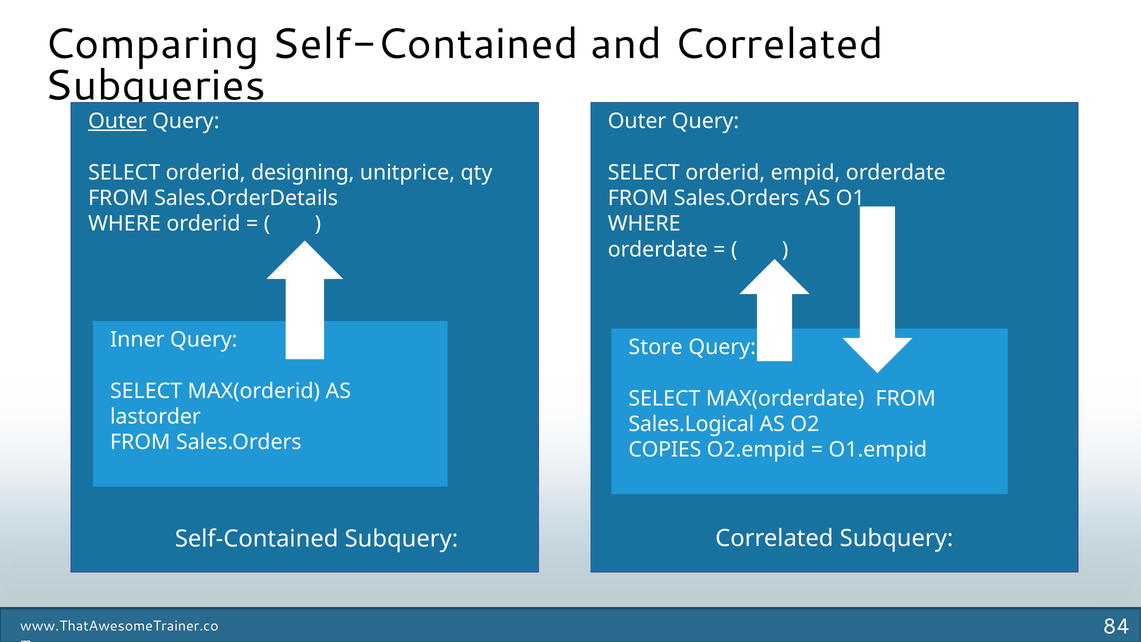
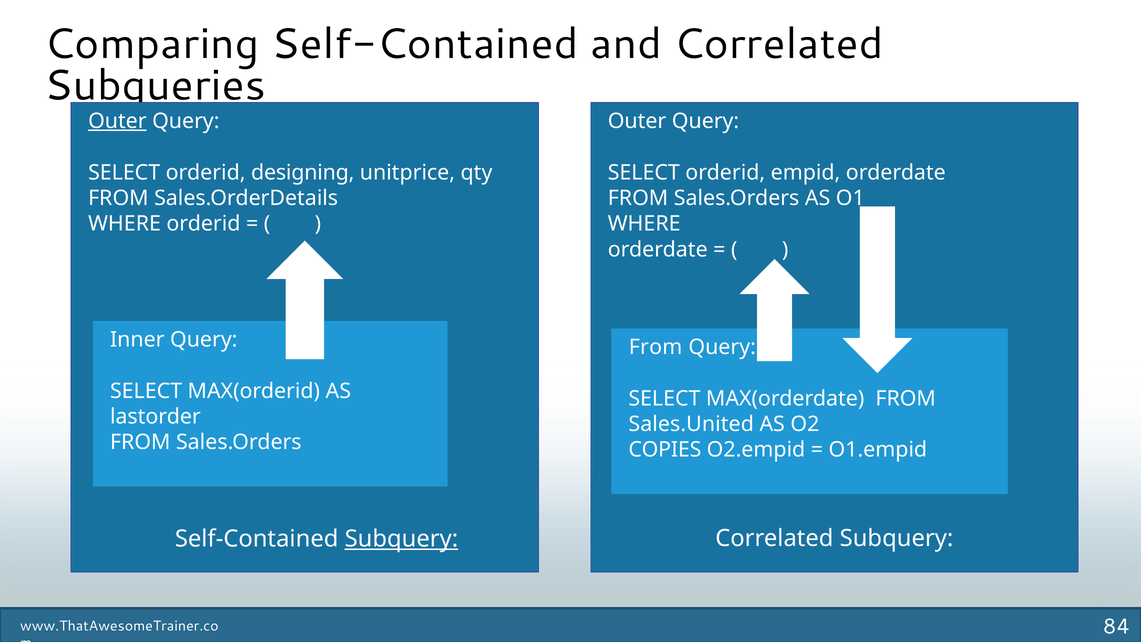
Store: Store -> From (656, 347)
Sales.Logical: Sales.Logical -> Sales.United (691, 424)
Subquery underline: none -> present (401, 539)
